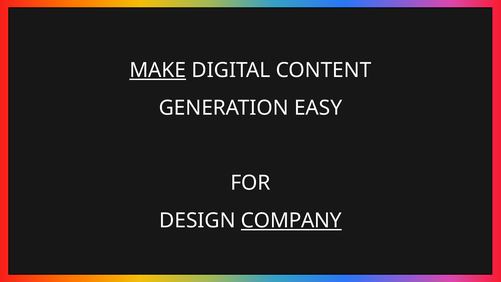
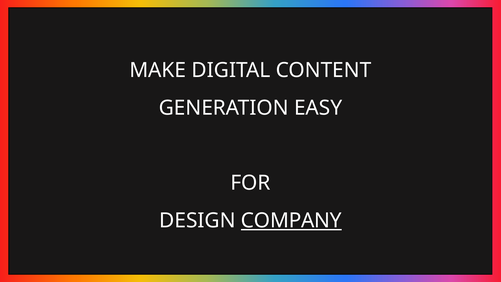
MAKE underline: present -> none (158, 70)
